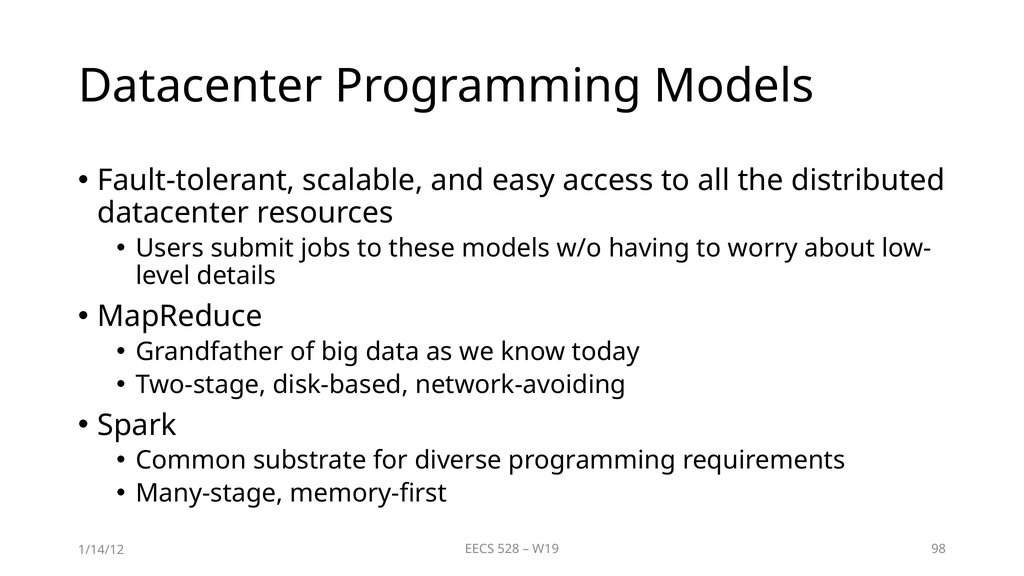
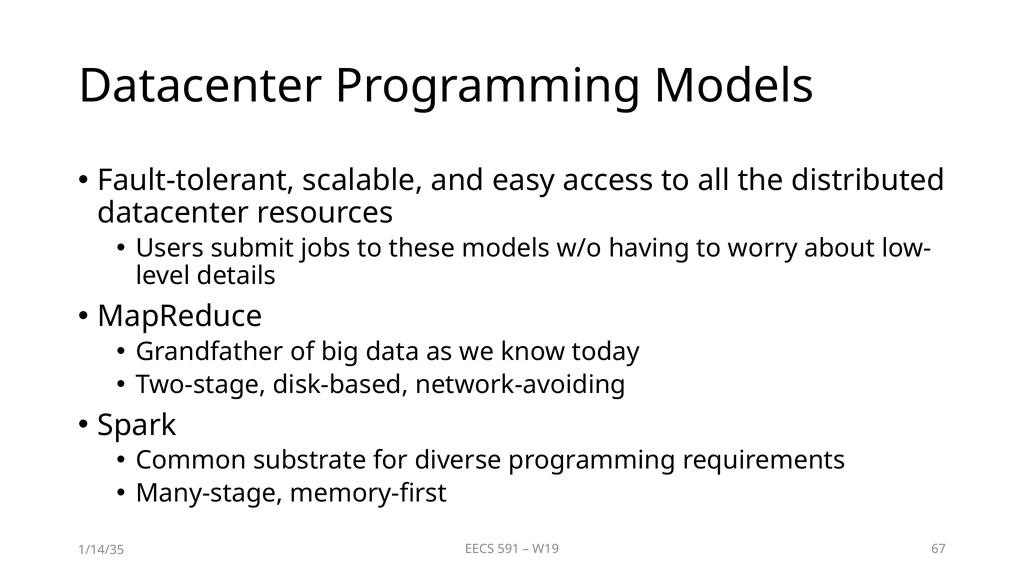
528: 528 -> 591 (508, 549)
98: 98 -> 67 (939, 549)
1/14/12: 1/14/12 -> 1/14/35 (101, 550)
